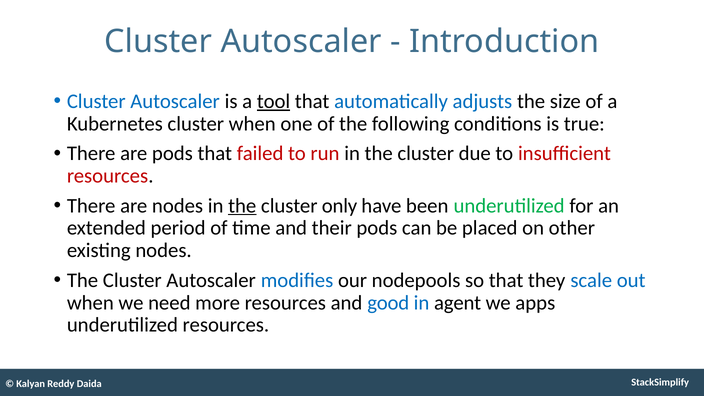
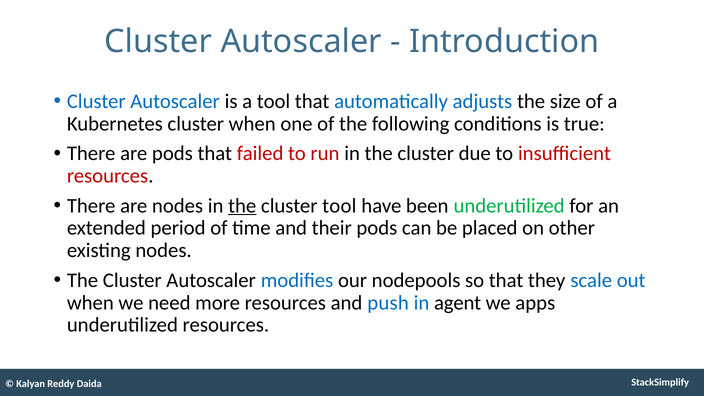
tool underline: present -> none (274, 101)
cluster only: only -> tool (339, 206)
good: good -> push (388, 303)
